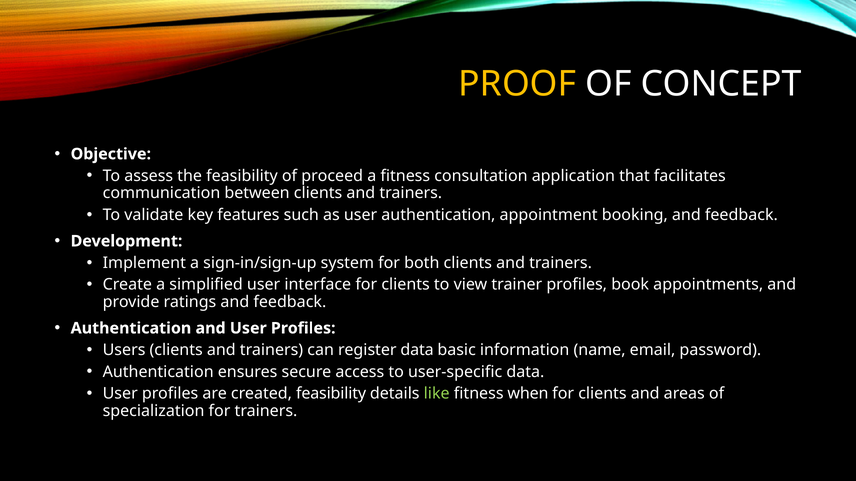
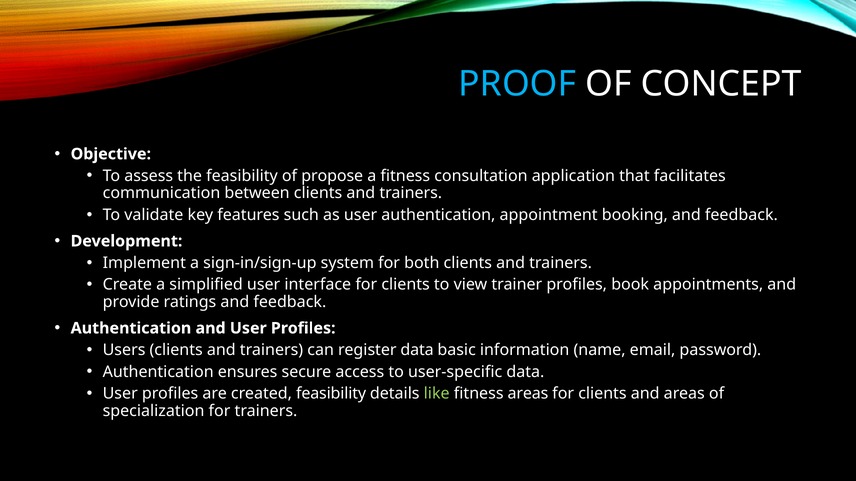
PROOF colour: yellow -> light blue (517, 84)
proceed: proceed -> propose (332, 176)
fitness when: when -> areas (528, 394)
